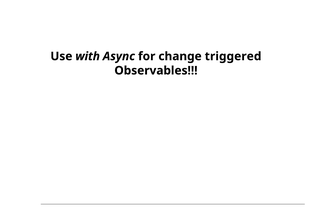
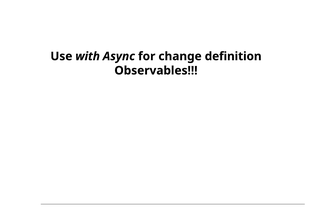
triggered: triggered -> definition (233, 56)
